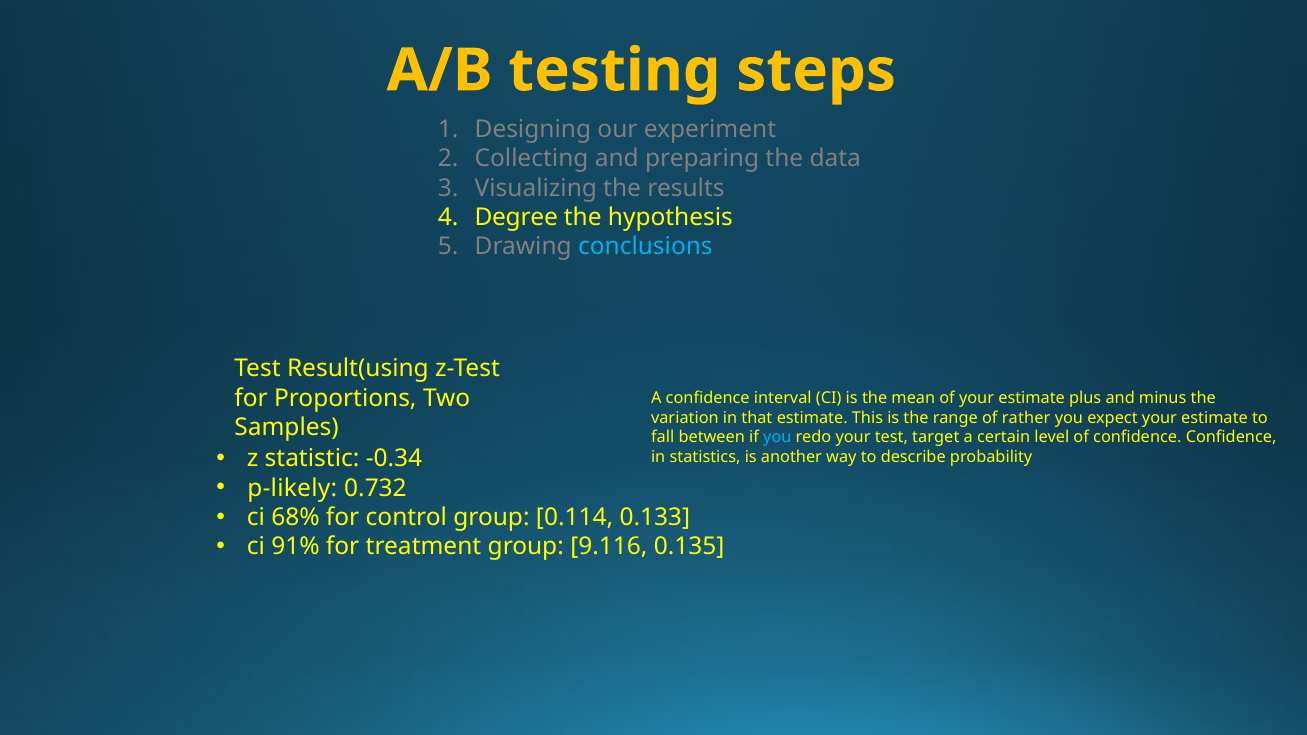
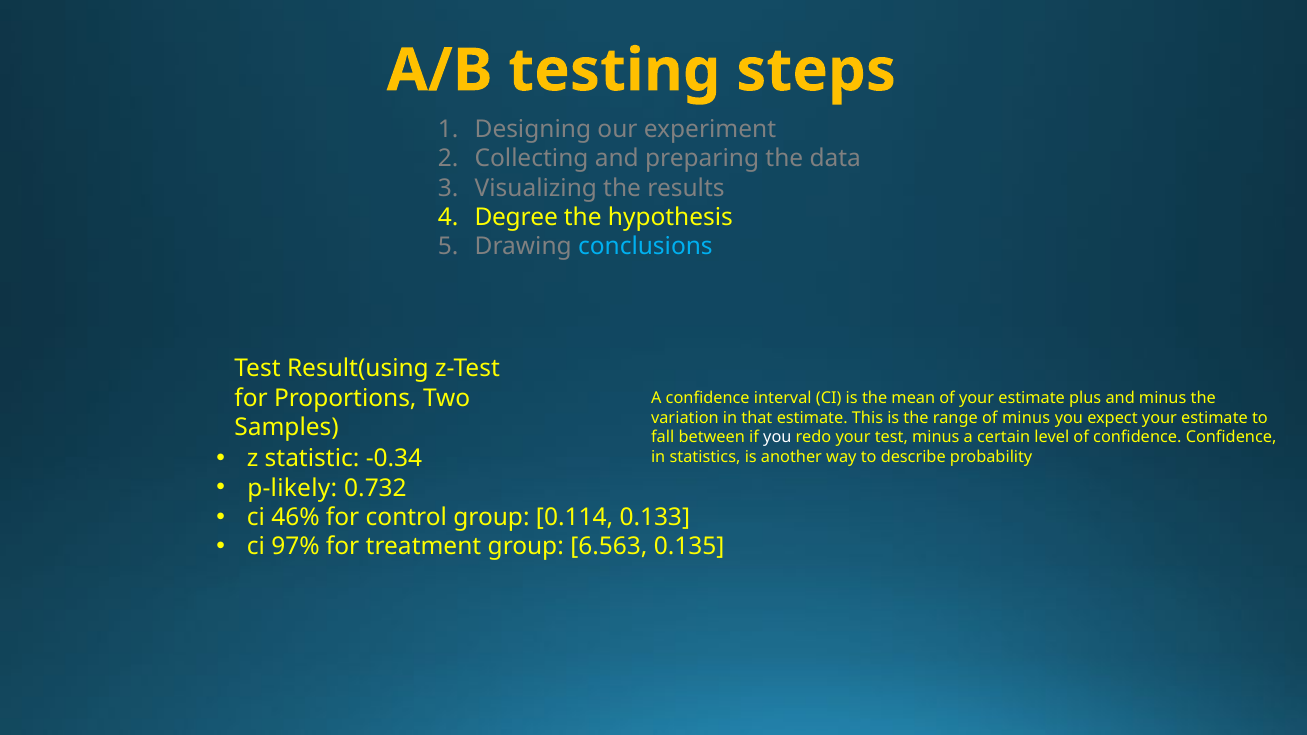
of rather: rather -> minus (1026, 418)
you colour: light blue -> white (777, 437)
test target: target -> minus (936, 437)
68%: 68% -> 46% (295, 517)
91%: 91% -> 97% (295, 547)
9.116: 9.116 -> 6.563 (609, 547)
